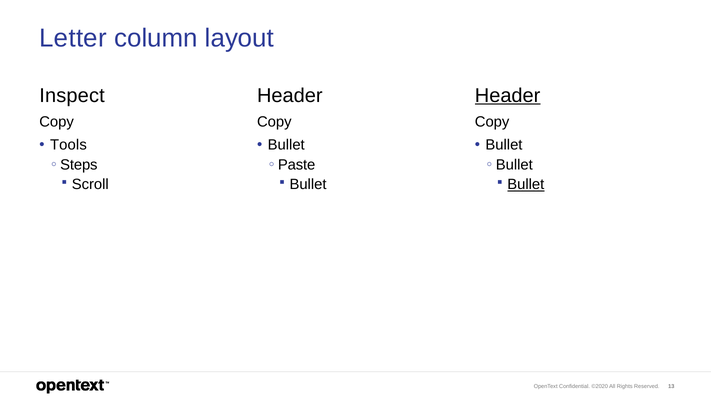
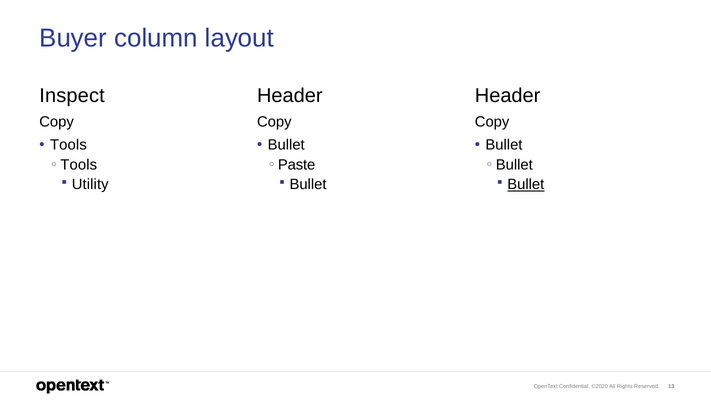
Letter: Letter -> Buyer (73, 38)
Header underline: present -> none (508, 95)
Steps: Steps -> Tools (79, 165)
Scroll: Scroll -> Utility (90, 184)
